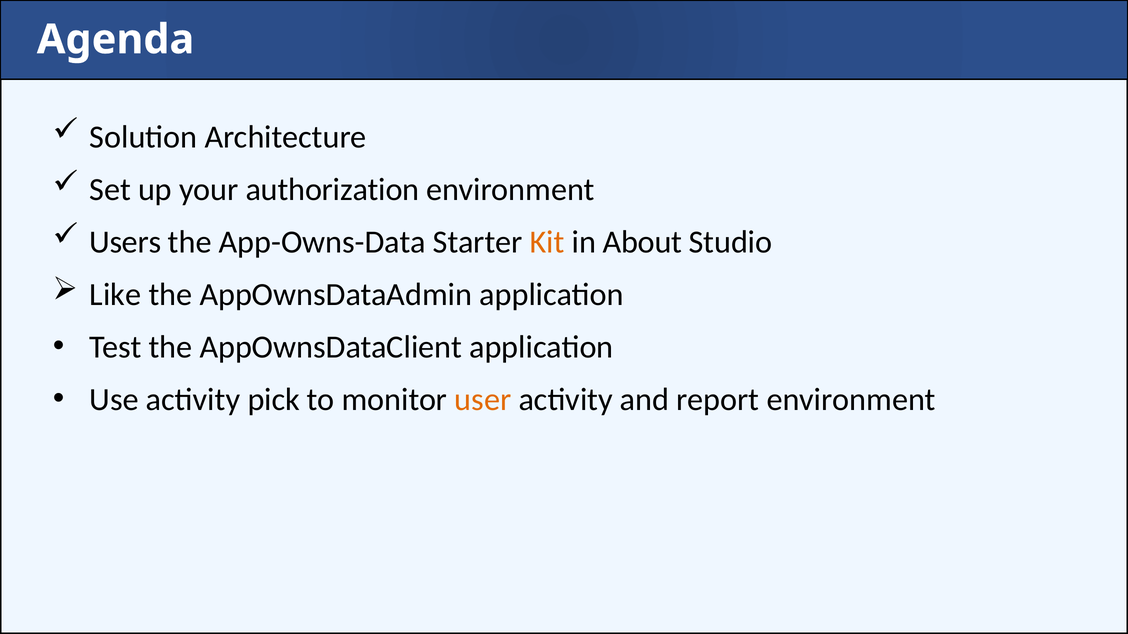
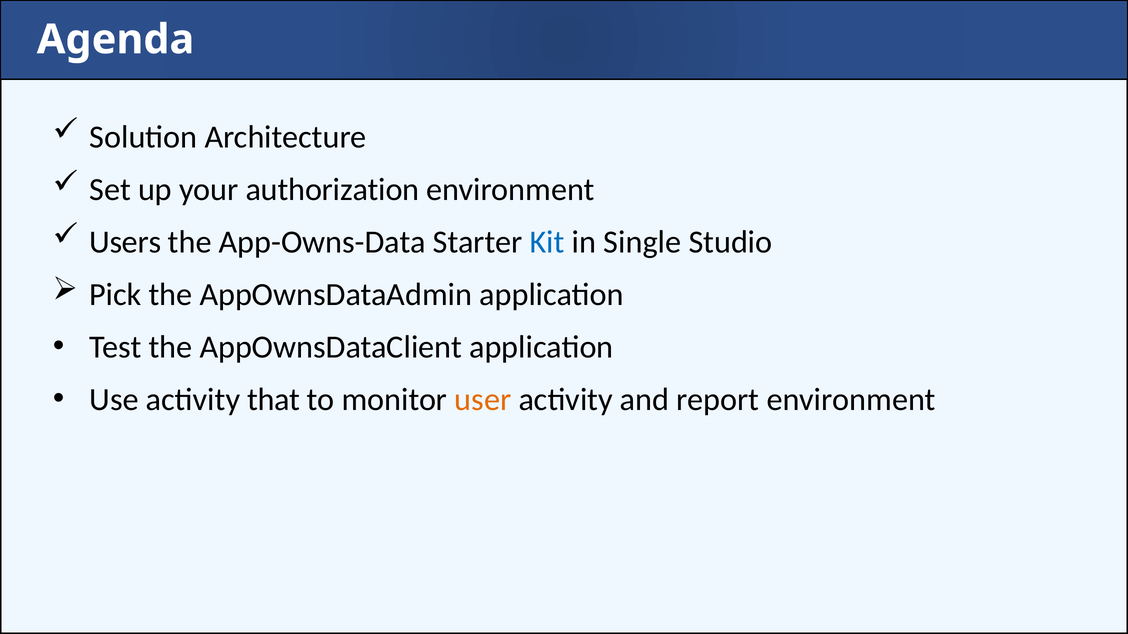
Kit colour: orange -> blue (547, 242)
About: About -> Single (642, 242)
Like: Like -> Pick (115, 295)
pick: pick -> that (274, 400)
